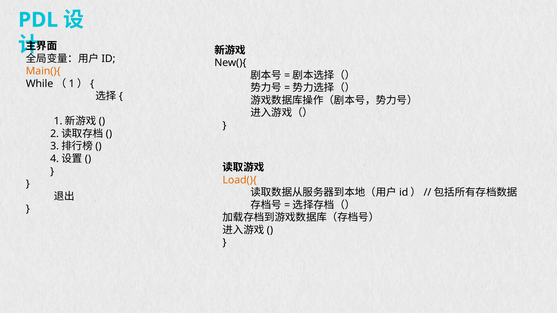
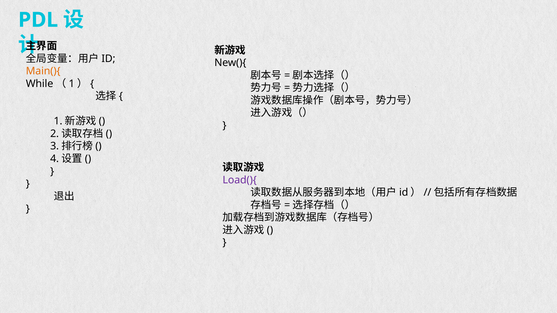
Load(){ colour: orange -> purple (240, 180)
